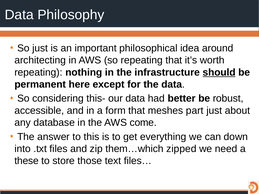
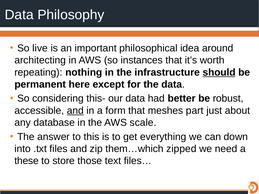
So just: just -> live (40, 48)
so repeating: repeating -> instances (142, 60)
and underline: none -> present (75, 111)
come: come -> scale (143, 123)
